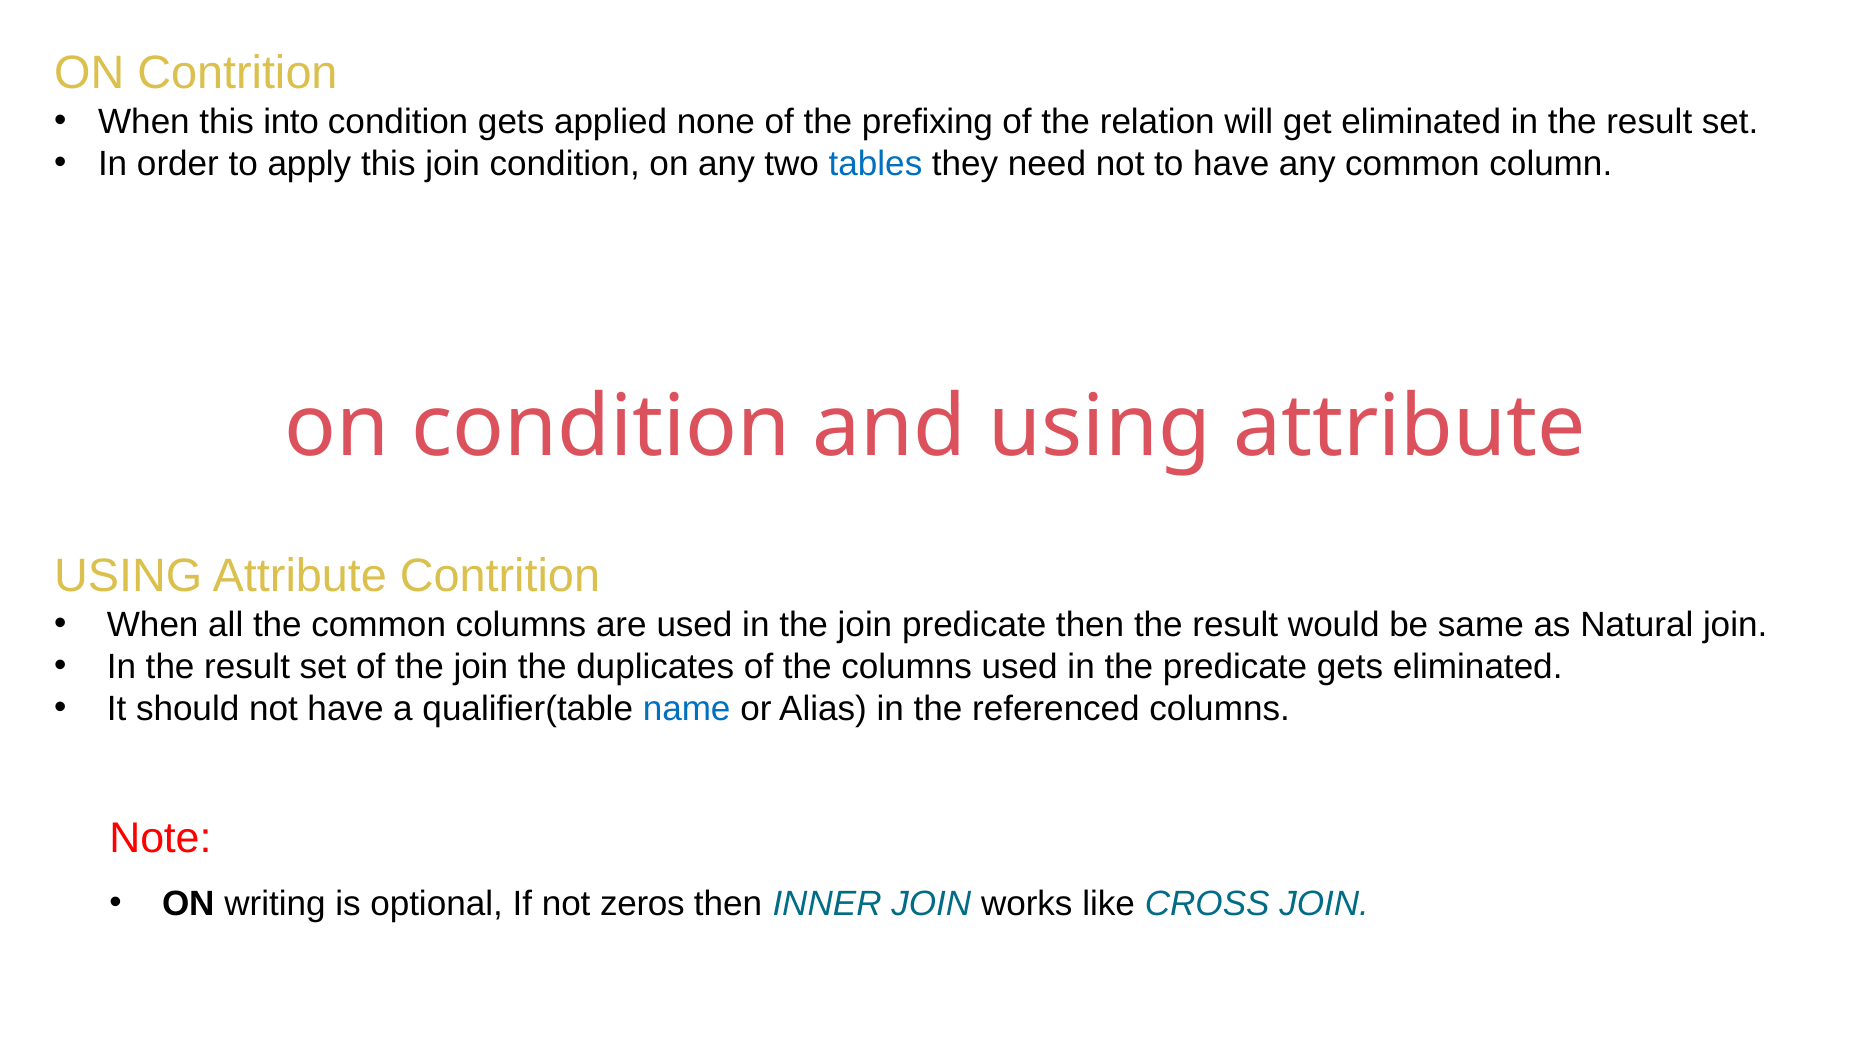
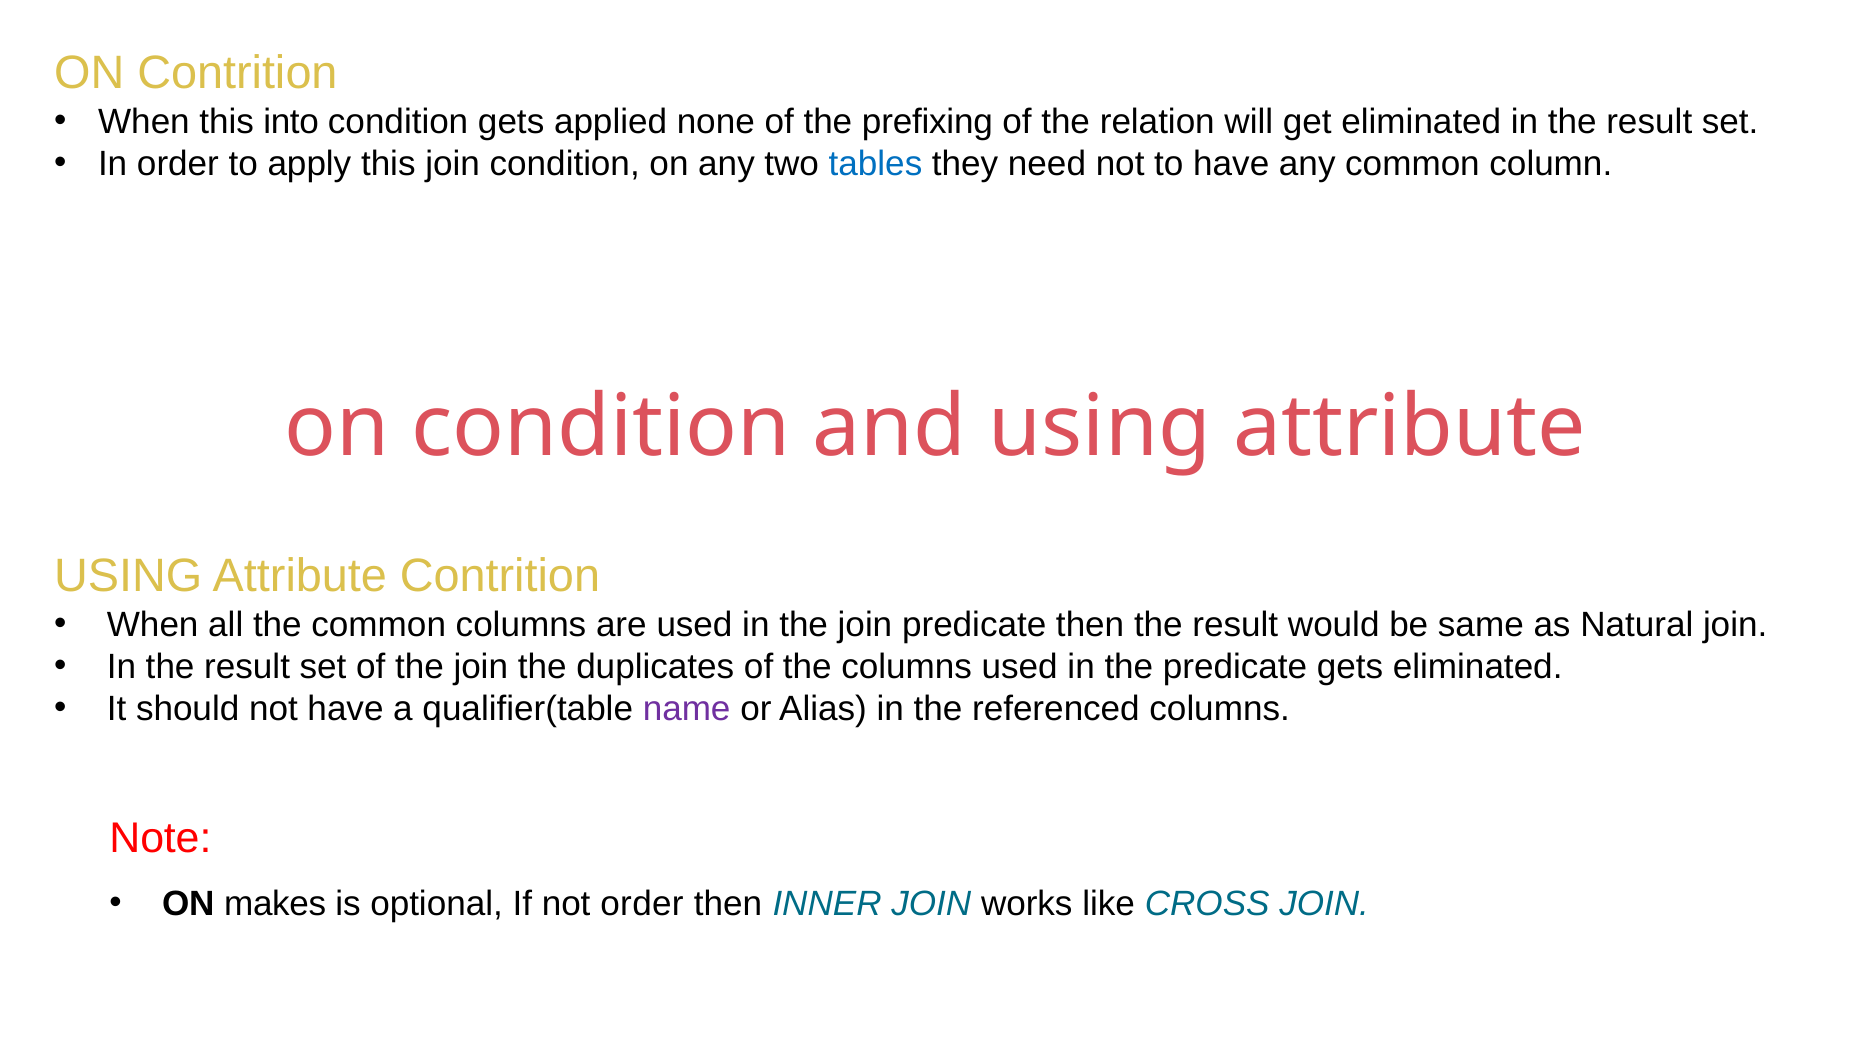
name colour: blue -> purple (687, 709)
writing: writing -> makes (275, 903)
not zeros: zeros -> order (642, 903)
